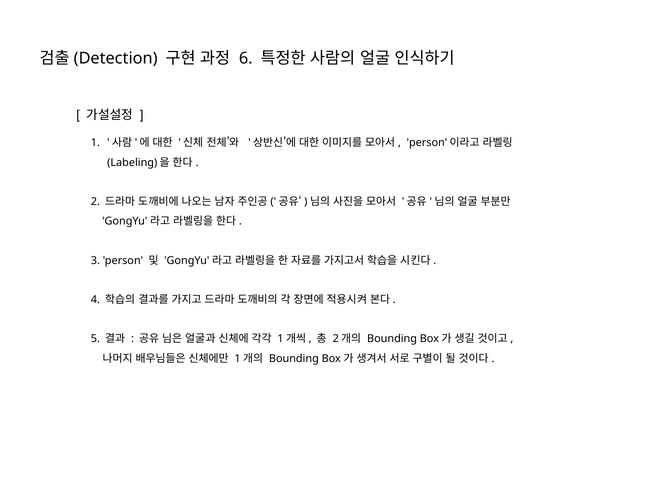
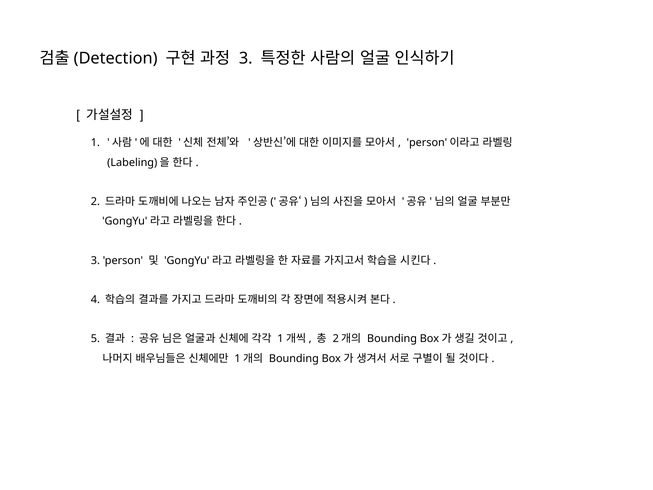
6: 6 -> 3 (246, 58)
